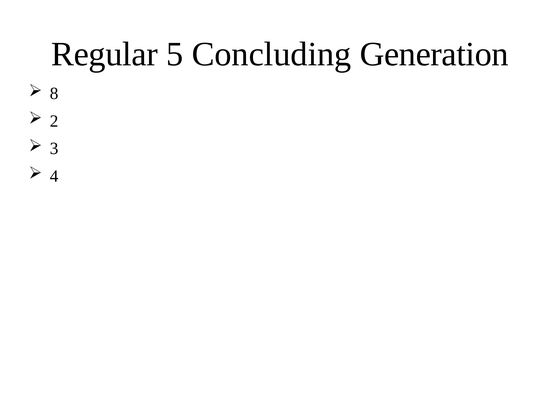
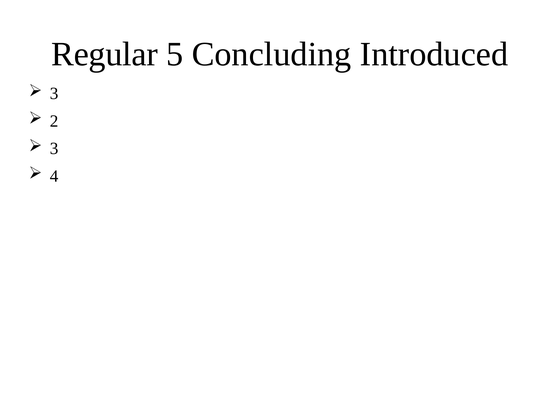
Generation: Generation -> Introduced (434, 54)
8: 8 -> 3 (54, 94)
